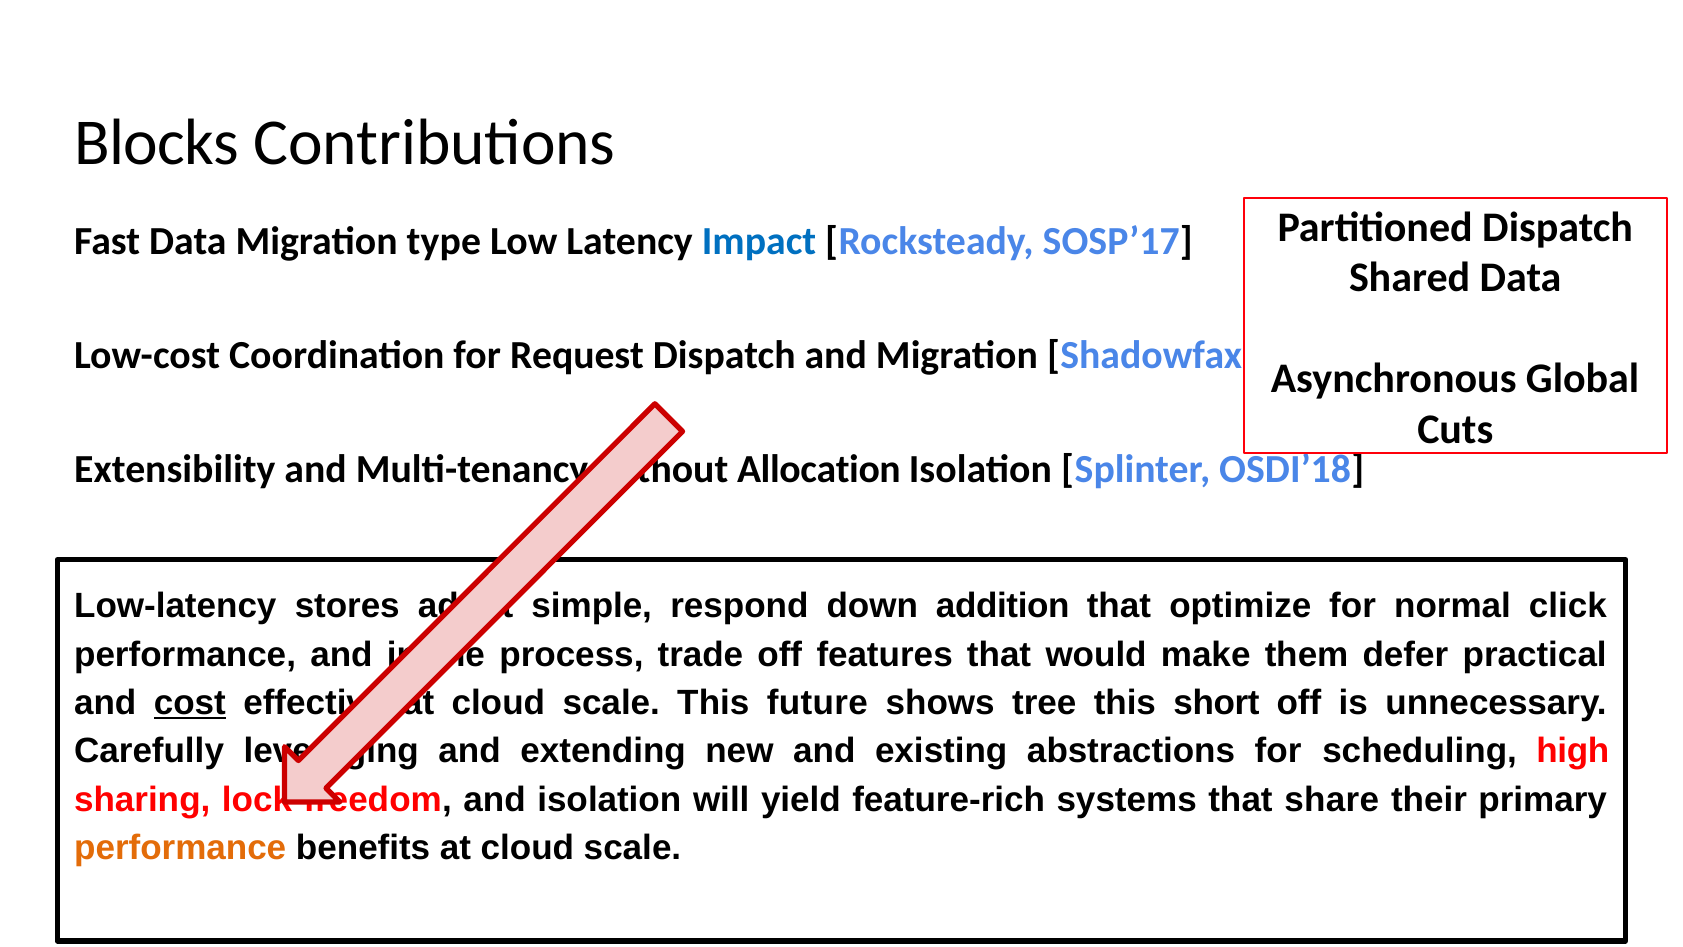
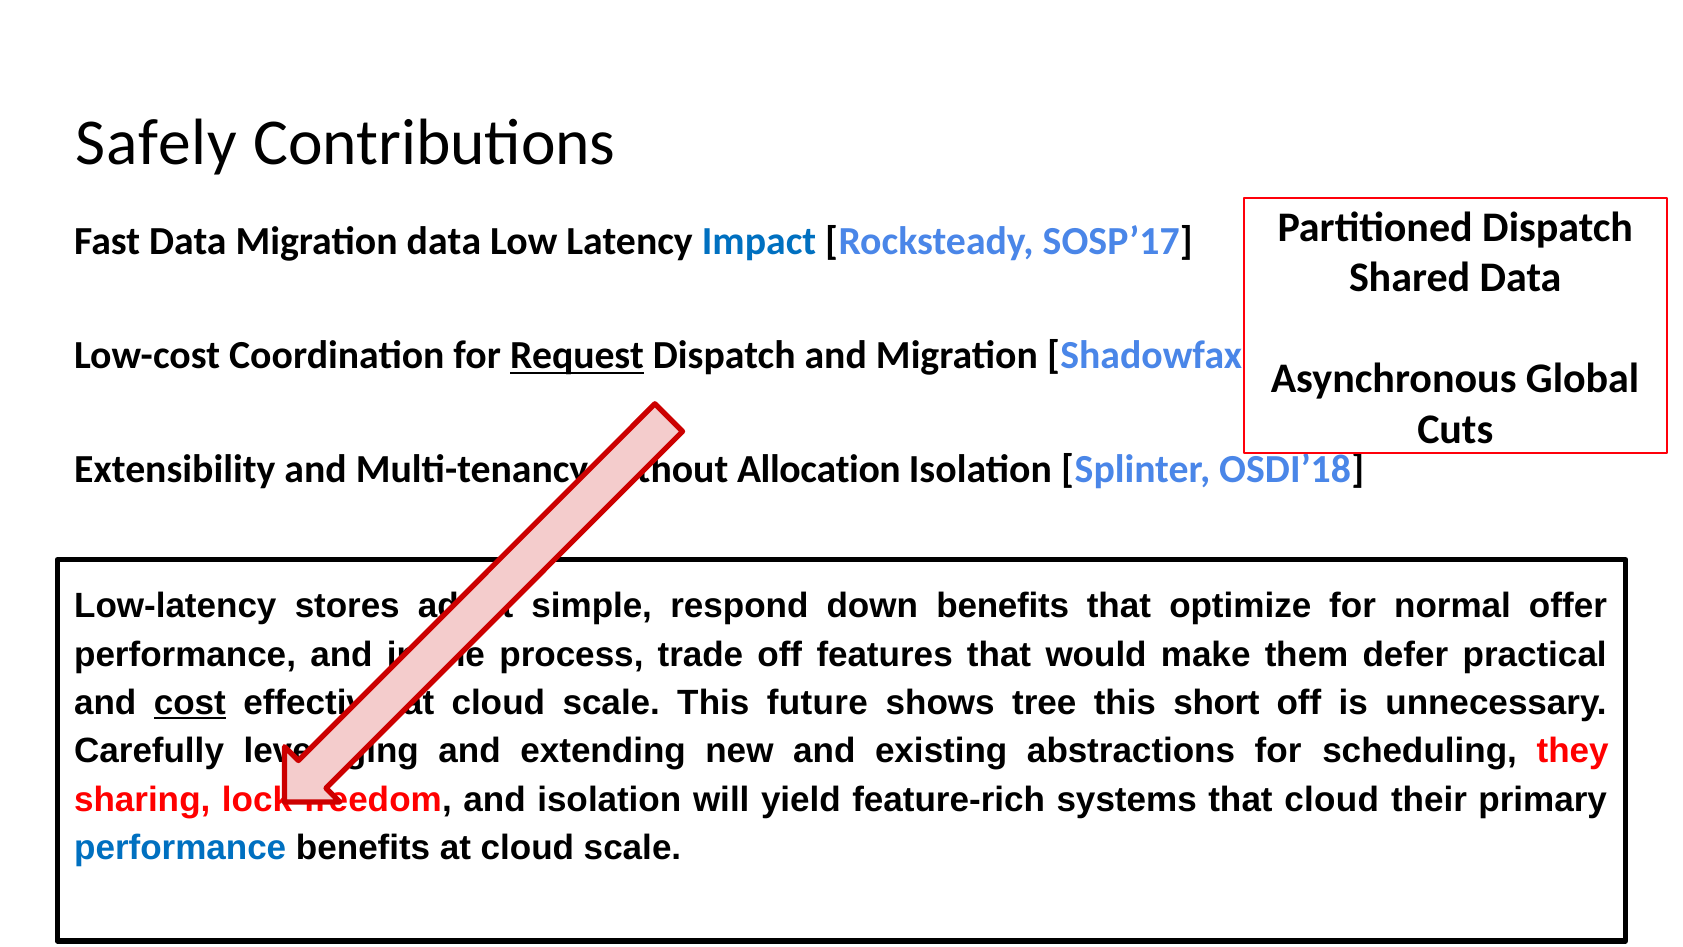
Blocks: Blocks -> Safely (156, 143)
Migration type: type -> data (444, 242)
Request underline: none -> present (577, 356)
down addition: addition -> benefits (1003, 606)
click: click -> offer (1568, 606)
high: high -> they (1573, 751)
that share: share -> cloud (1332, 800)
performance colour: orange -> blue (180, 848)
